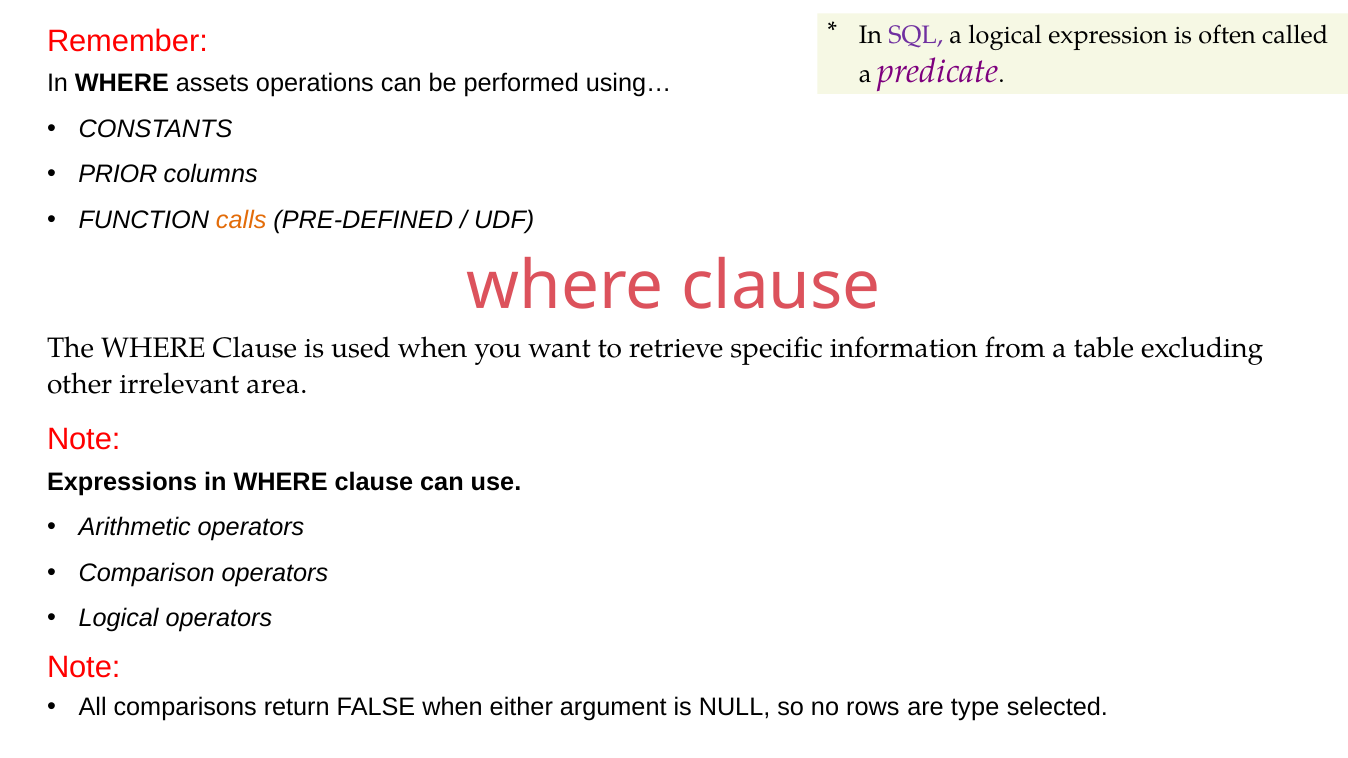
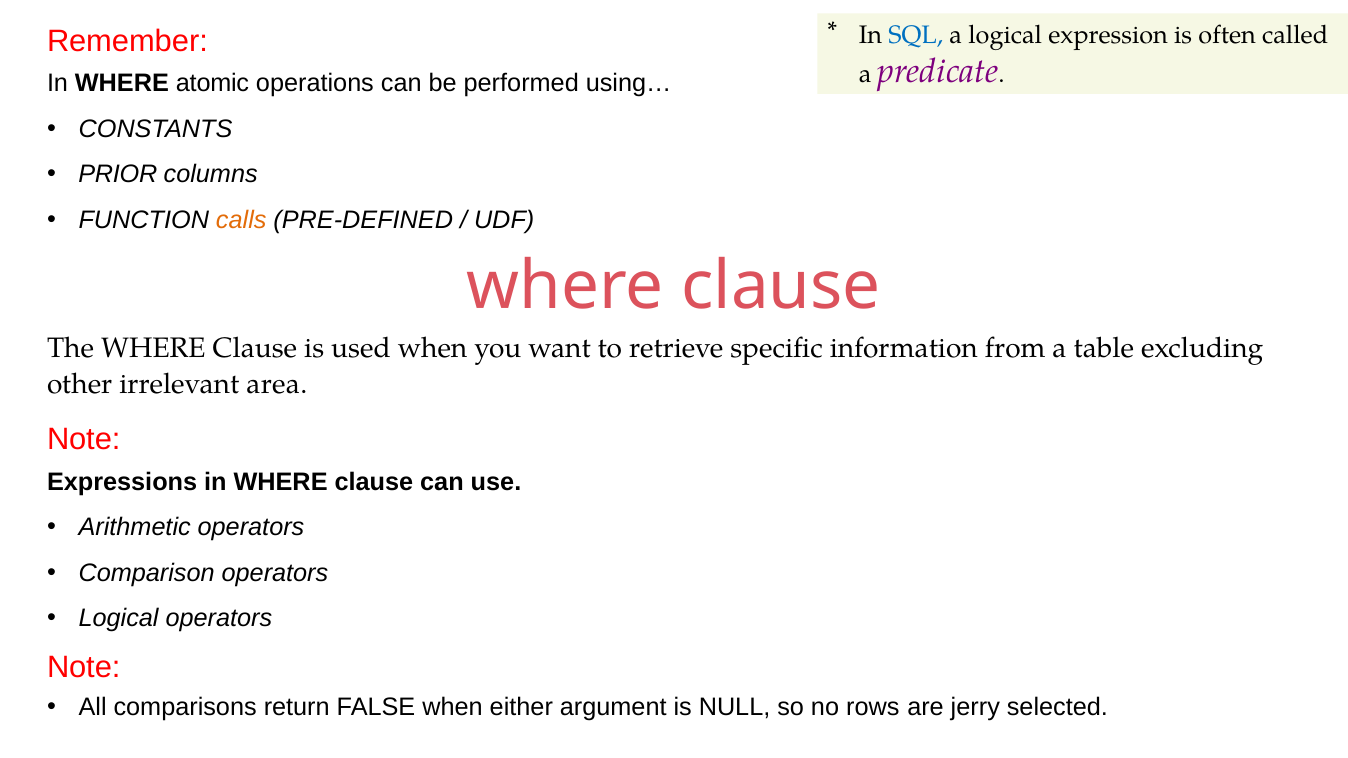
SQL colour: purple -> blue (916, 35)
assets: assets -> atomic (213, 84)
type: type -> jerry (975, 708)
